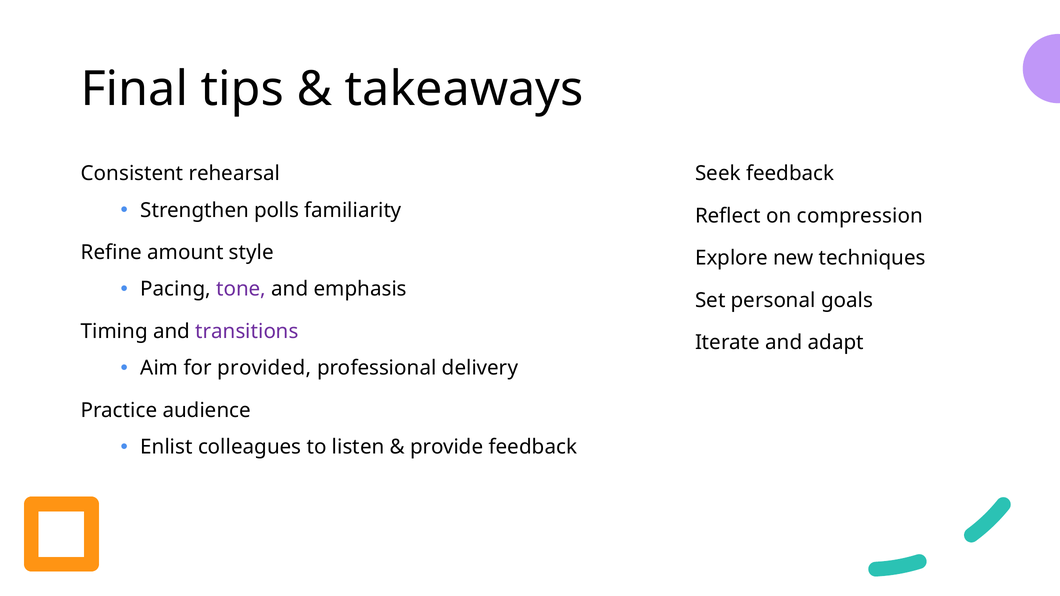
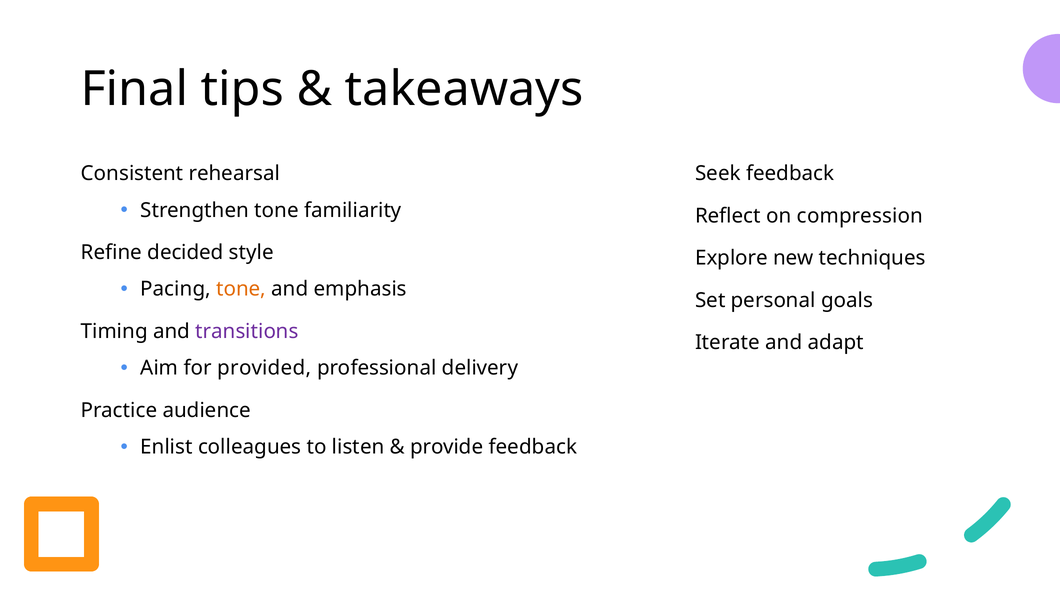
Strengthen polls: polls -> tone (277, 210)
amount: amount -> decided (186, 253)
tone colour: purple -> orange (241, 289)
